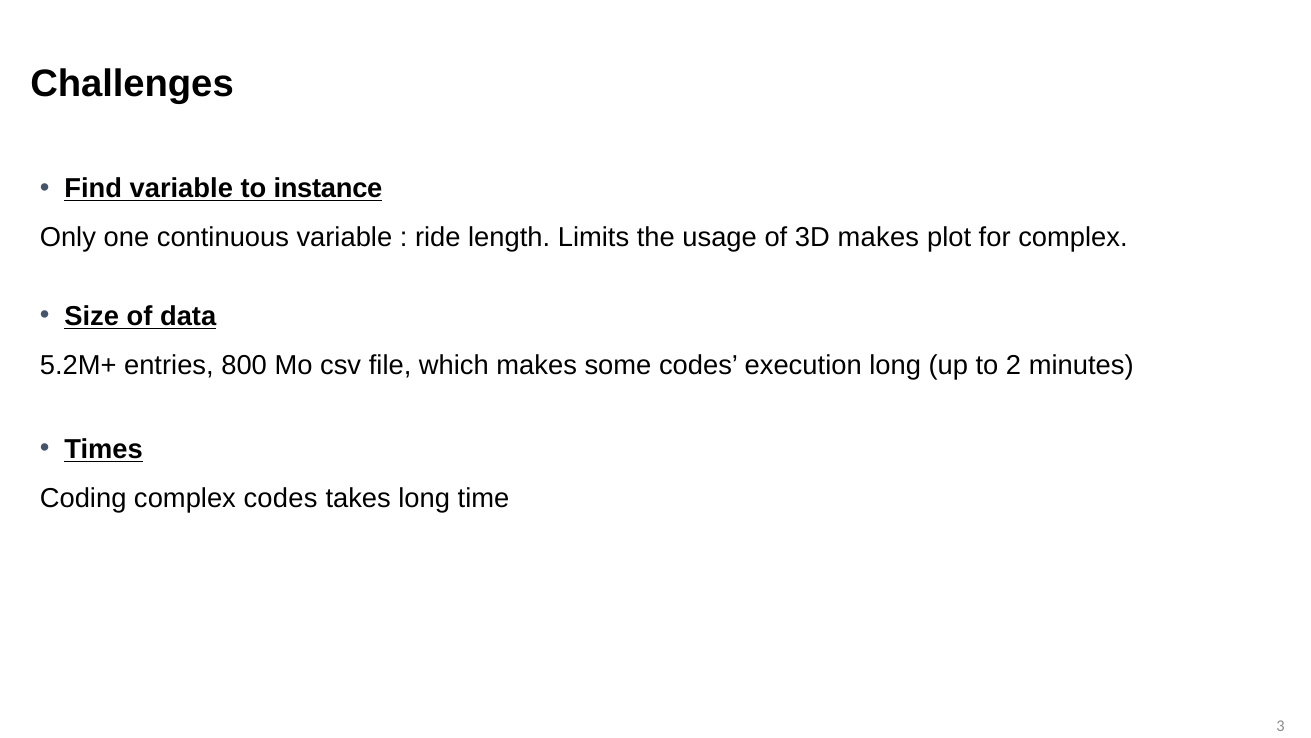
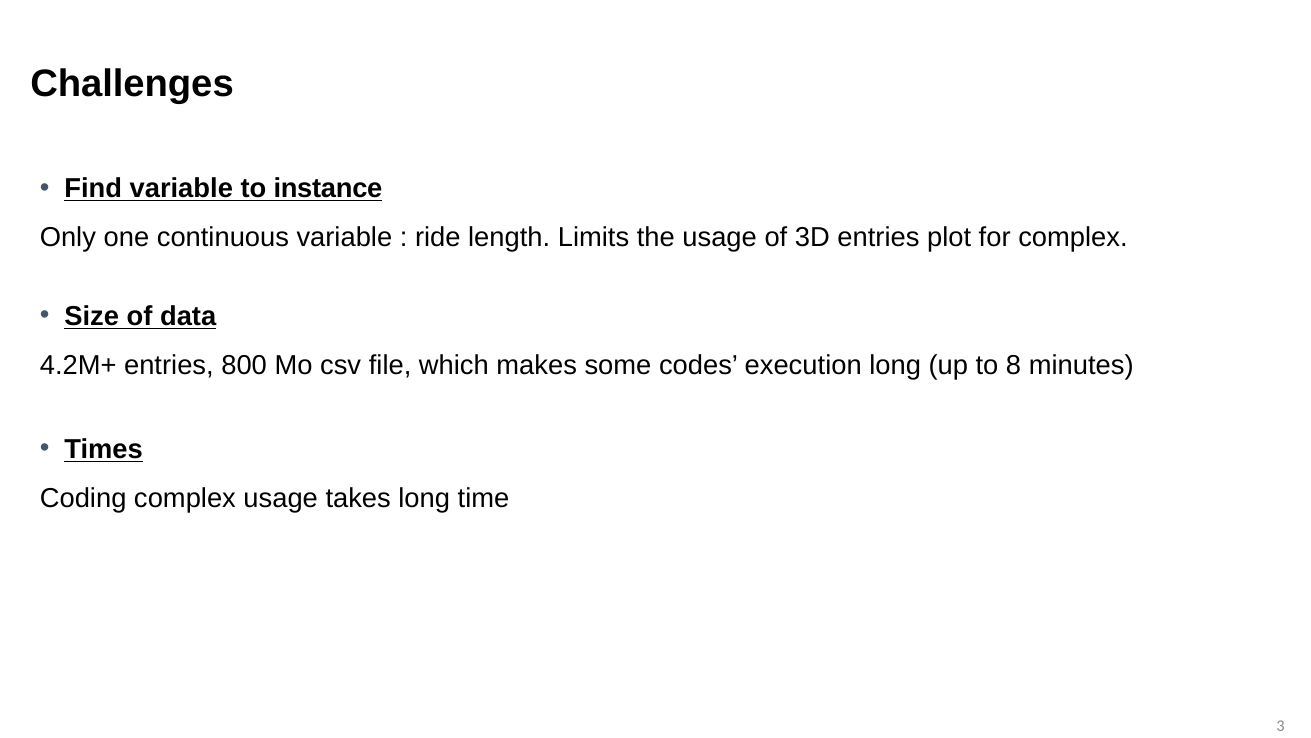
3D makes: makes -> entries (878, 238)
5.2M+: 5.2M+ -> 4.2M+ (78, 365)
2: 2 -> 8 (1014, 365)
complex codes: codes -> usage (281, 498)
